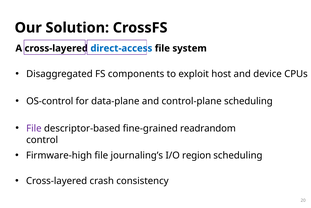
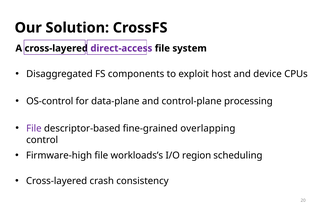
direct-access colour: blue -> purple (121, 48)
control-plane scheduling: scheduling -> processing (248, 101)
readrandom: readrandom -> overlapping (208, 128)
journaling’s: journaling’s -> workloads’s (137, 155)
